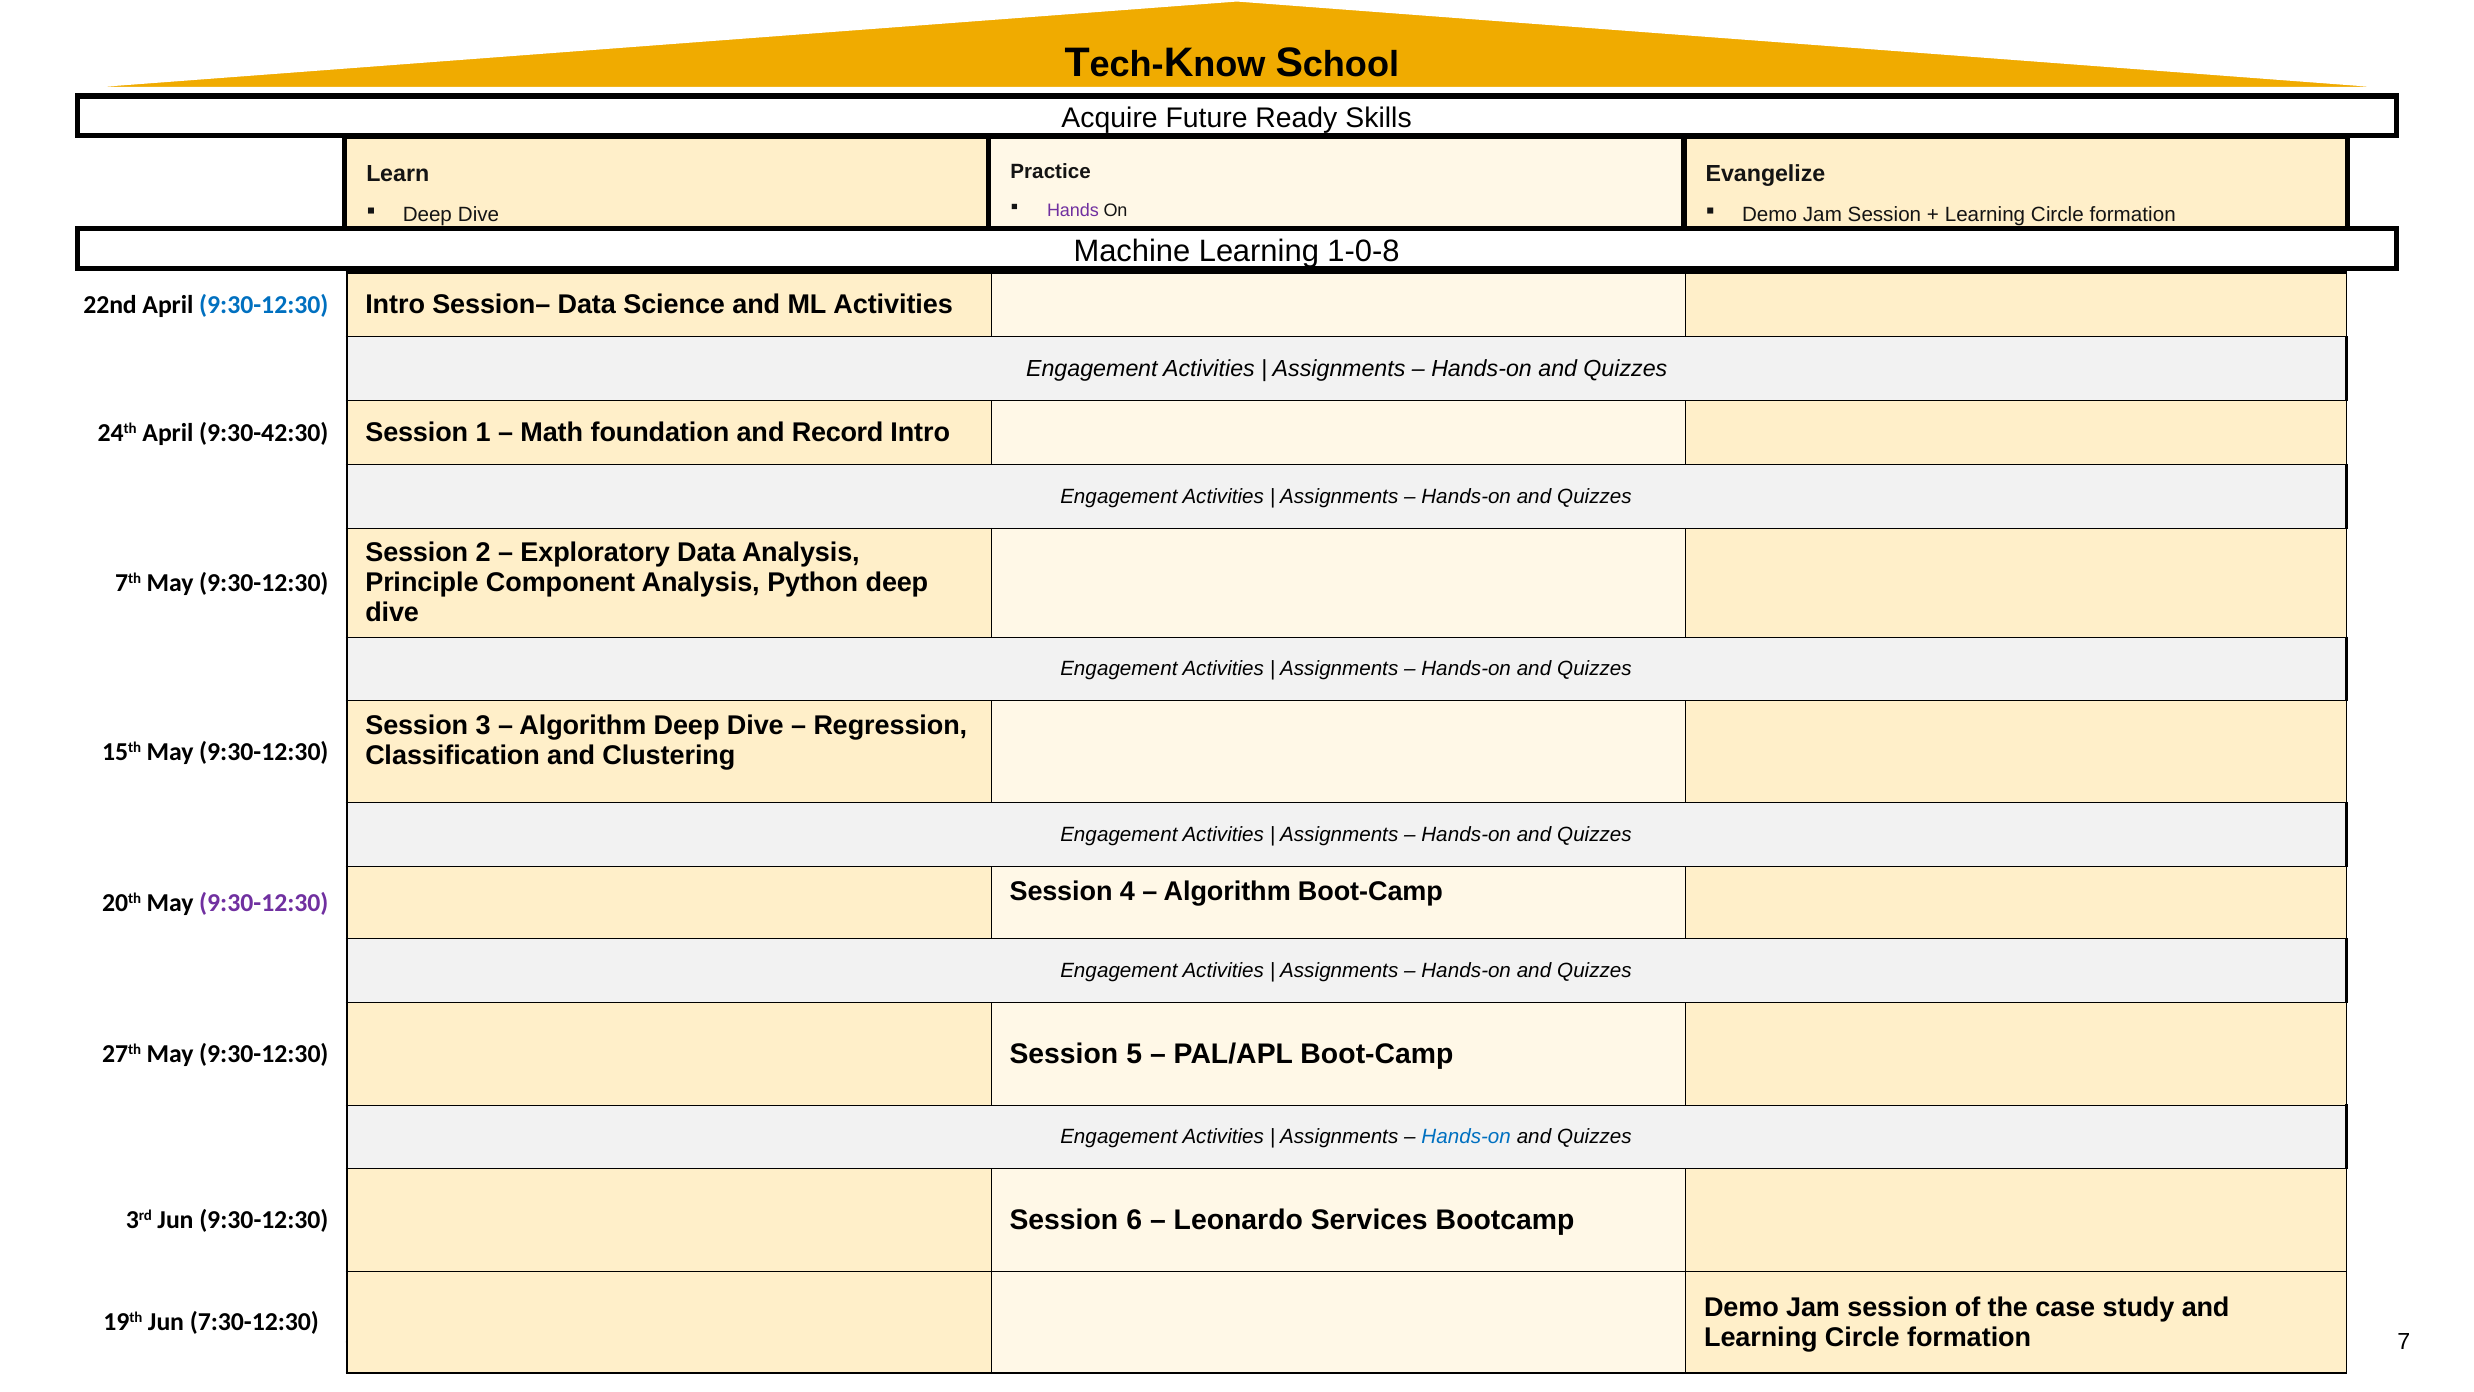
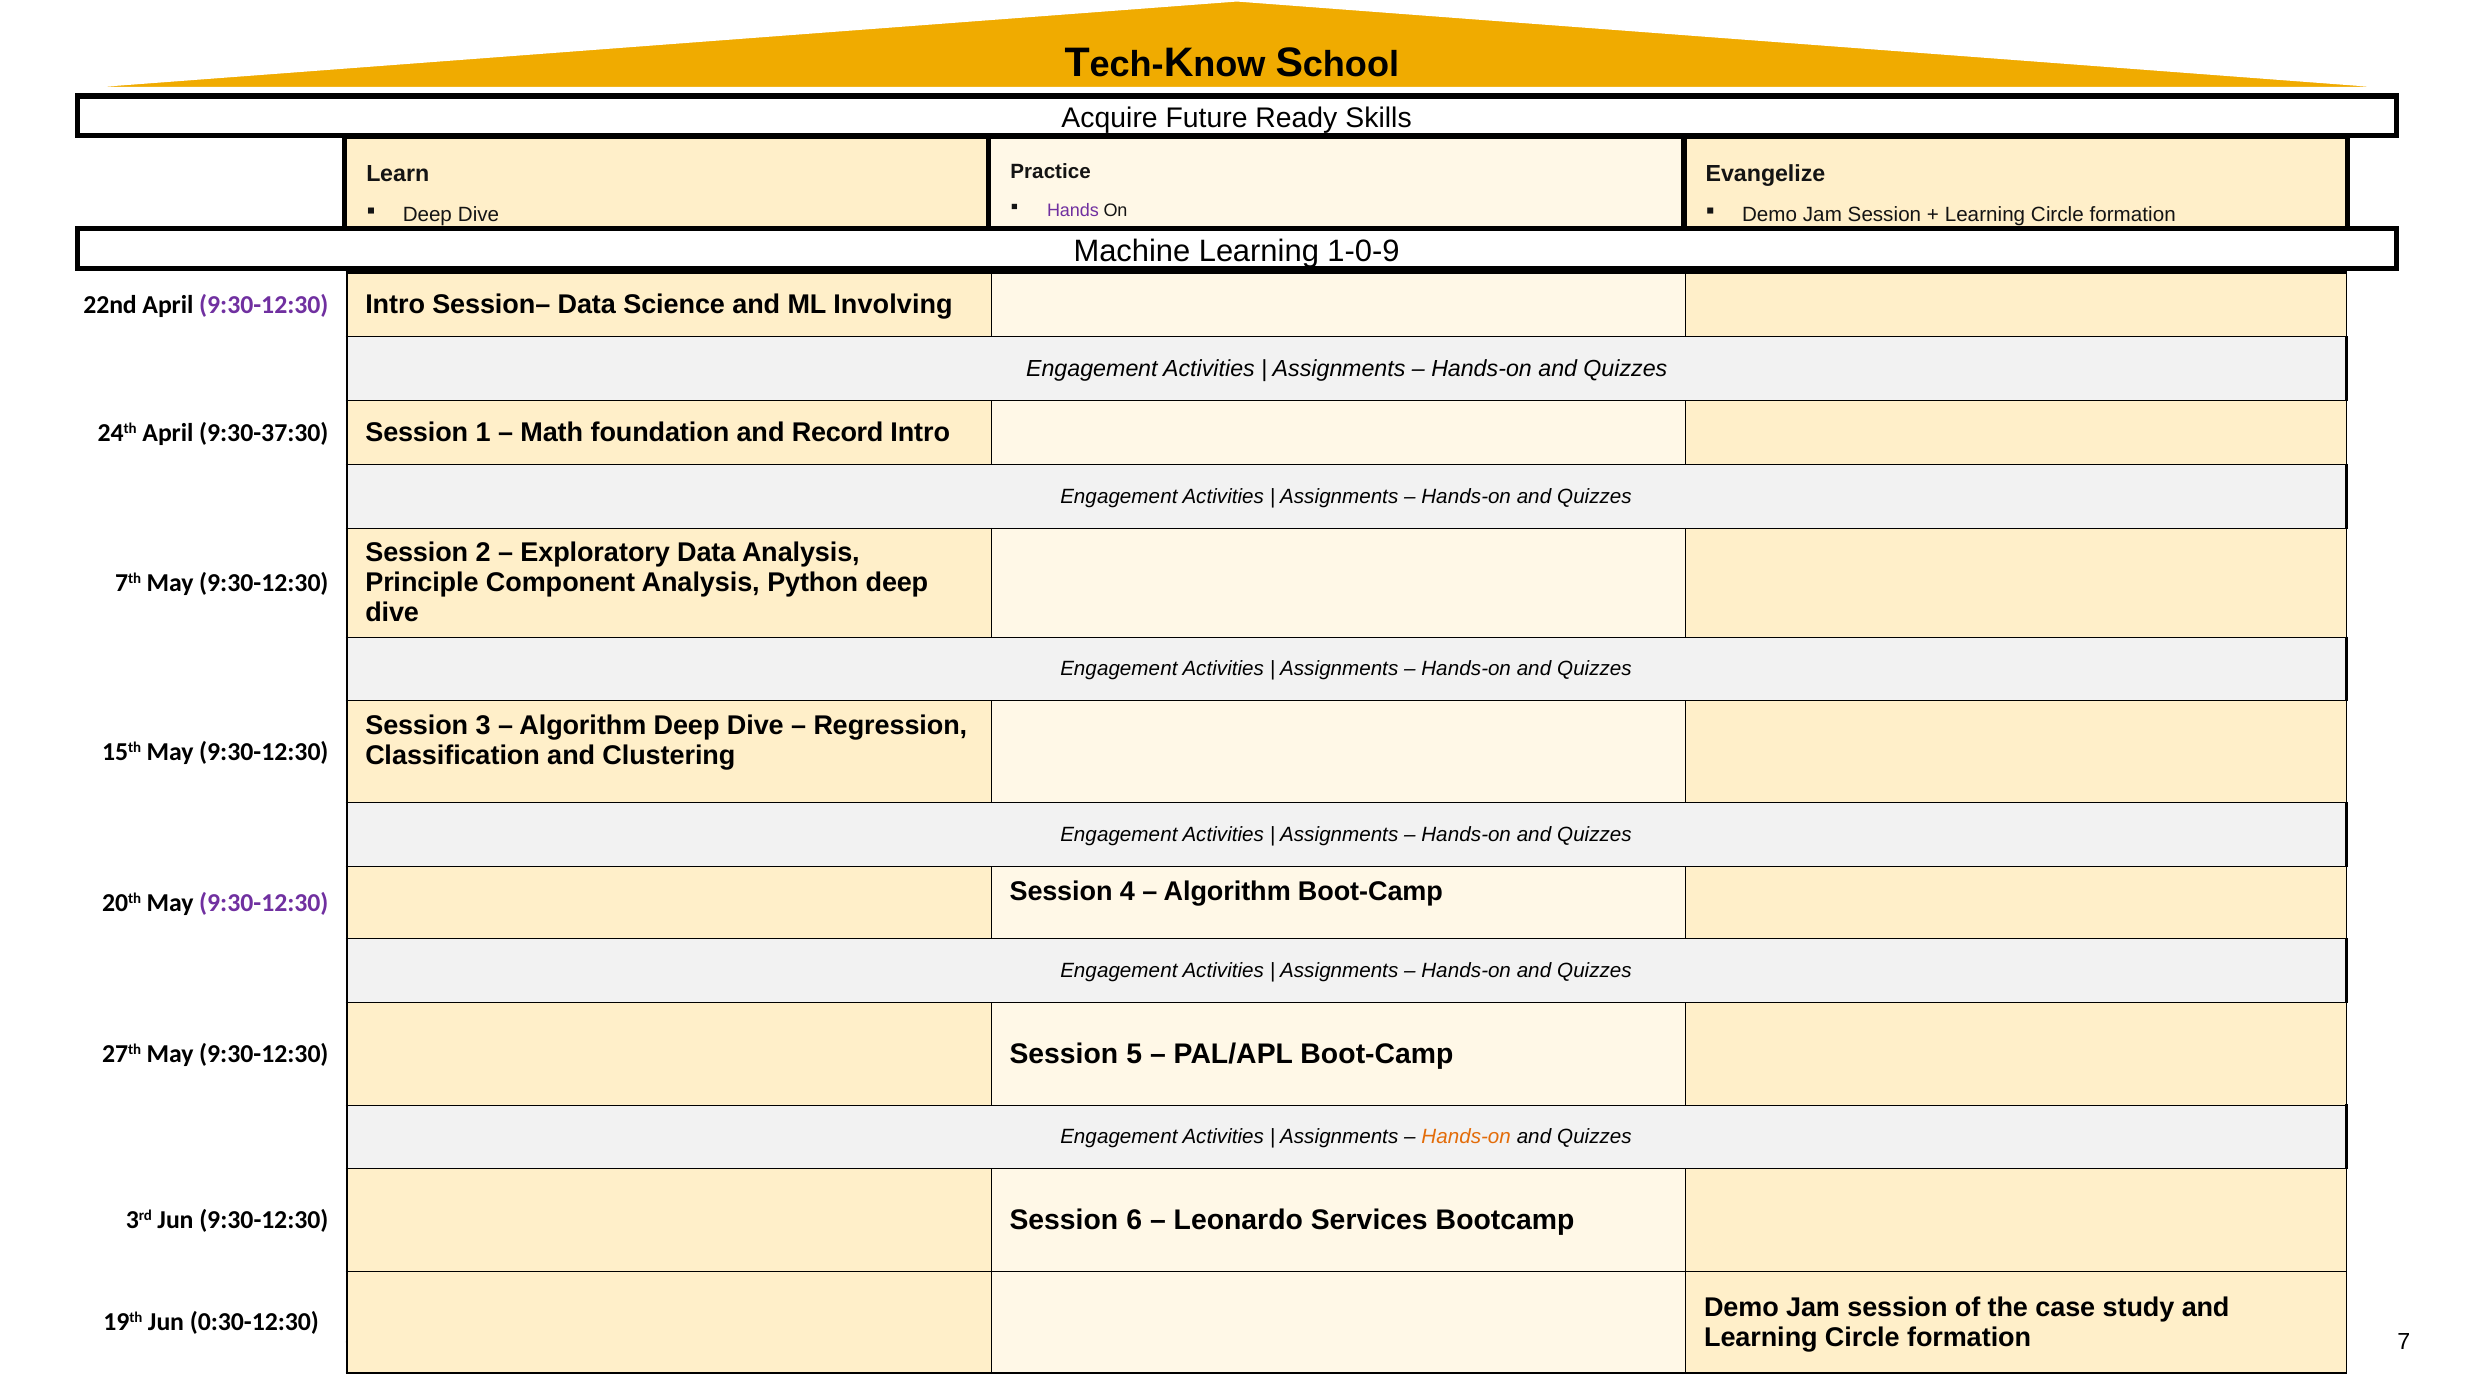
1-0-8: 1-0-8 -> 1-0-9 (1363, 251)
9:30-12:30 colour: blue -> purple (264, 305)
ML Activities: Activities -> Involving (893, 305)
9:30-42:30: 9:30-42:30 -> 9:30-37:30 (264, 432)
Hands-on colour: blue -> orange (1466, 1137)
7:30-12:30: 7:30-12:30 -> 0:30-12:30 (254, 1321)
